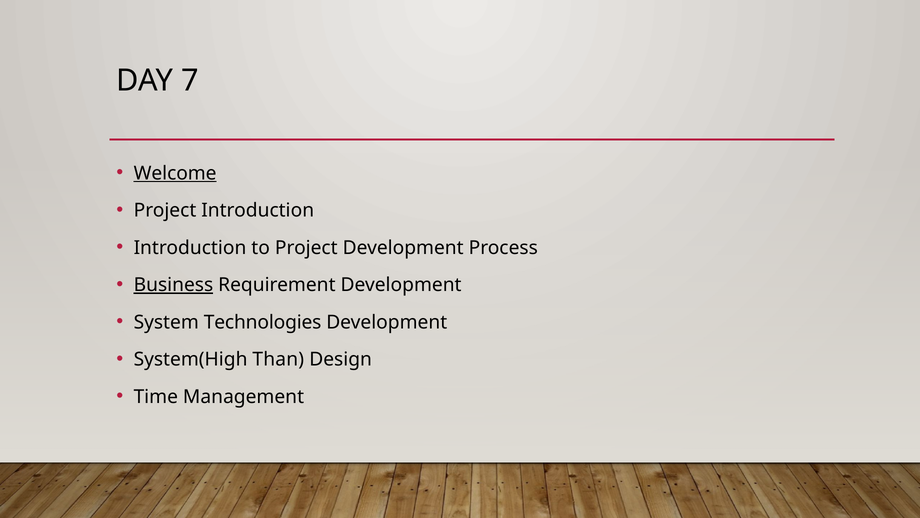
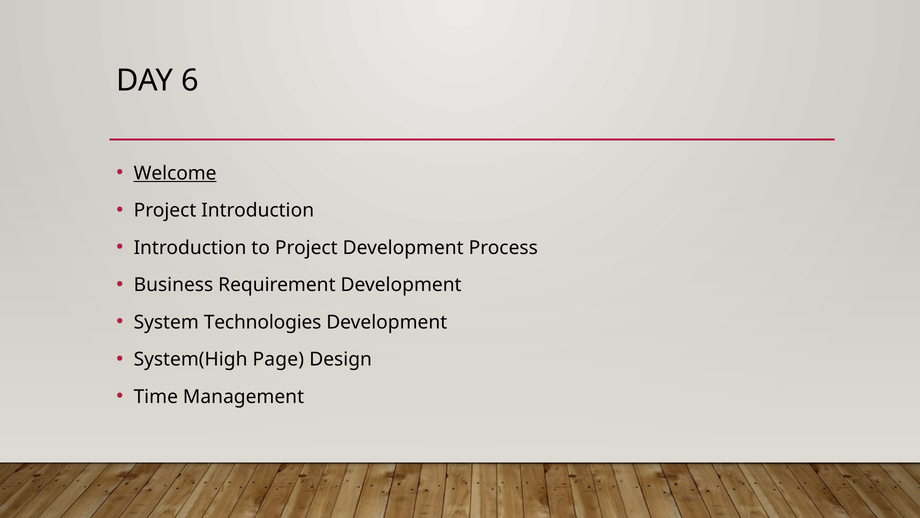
7: 7 -> 6 (190, 81)
Business underline: present -> none (173, 285)
Than: Than -> Page (278, 359)
